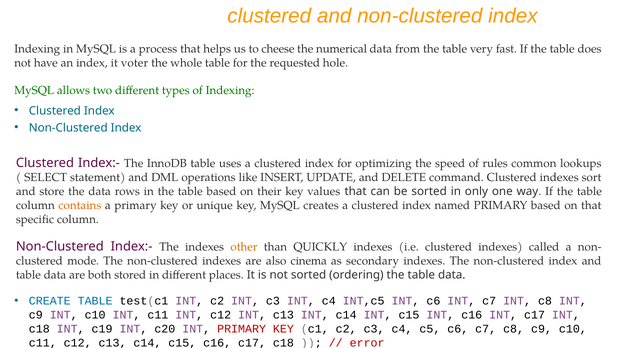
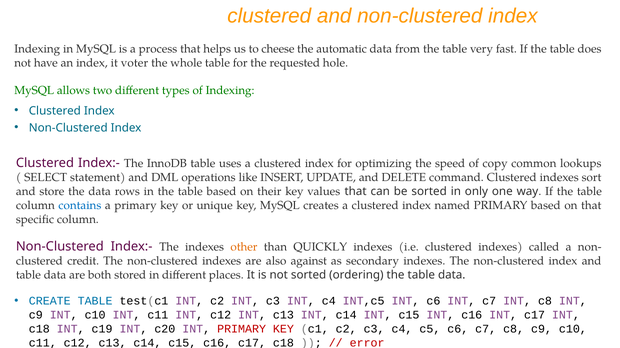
numerical: numerical -> automatic (342, 49)
rules: rules -> copy (495, 164)
contains colour: orange -> blue (80, 206)
mode: mode -> credit (83, 262)
cinema: cinema -> against (309, 262)
